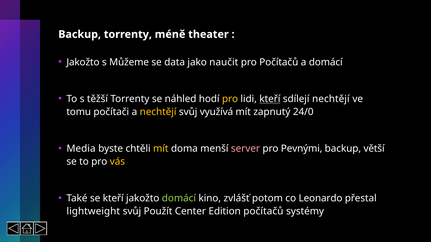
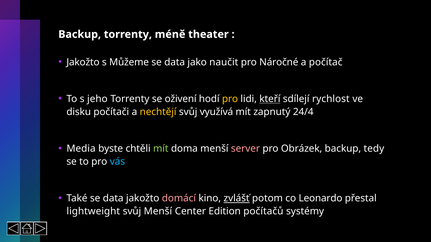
pro Počítačů: Počítačů -> Náročné (279, 62)
a domácí: domácí -> počítač (326, 62)
těžší: těžší -> jeho (97, 99)
náhled: náhled -> oživení (181, 99)
sdílejí nechtějí: nechtějí -> rychlost (331, 99)
tomu: tomu -> disku (79, 112)
24/0: 24/0 -> 24/4 (303, 112)
mít colour: yellow -> light green (161, 149)
Pevnými: Pevnými -> Obrázek (302, 149)
větší: větší -> tedy (374, 149)
vás colour: yellow -> light blue (117, 162)
Také se kteří: kteří -> data (113, 199)
domácí colour: light green -> pink (179, 199)
zvlášť underline: none -> present (237, 199)
svůj Použít: Použít -> Menší (158, 212)
